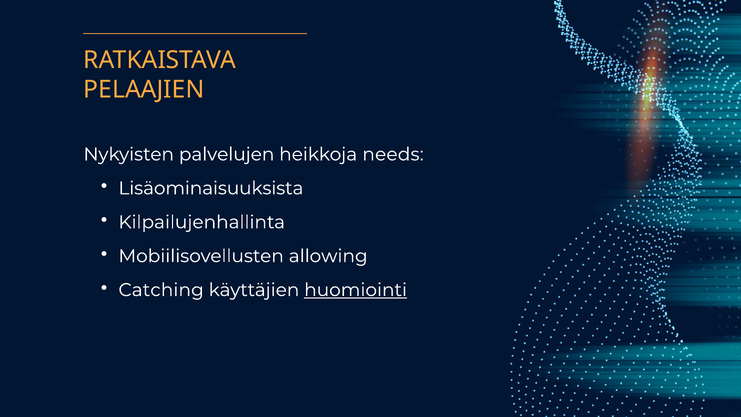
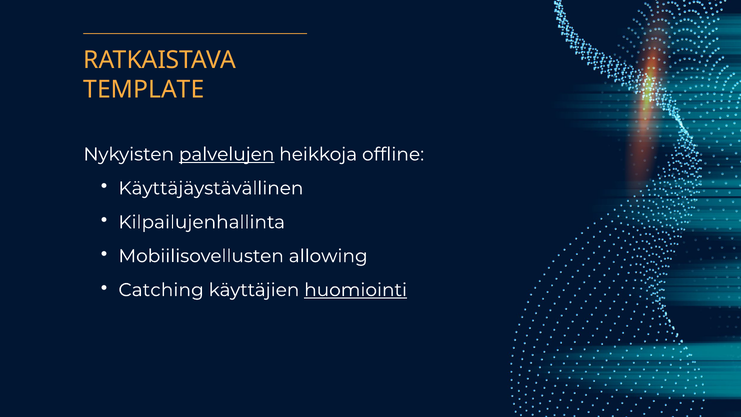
PELAAJIEN: PELAAJIEN -> TEMPLATE (144, 90)
palvelujen underline: none -> present (227, 154)
needs: needs -> offline (393, 154)
Lisäominaisuuksista: Lisäominaisuuksista -> Käyttäjäystävällinen (211, 188)
